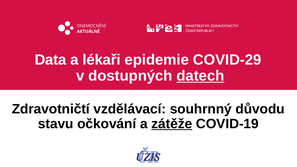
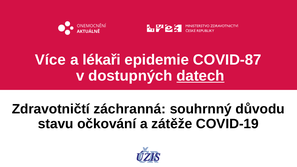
Data: Data -> Více (50, 60)
COVID-29: COVID-29 -> COVID-87 (227, 60)
vzdělávací: vzdělávací -> záchranná (130, 109)
zátěže underline: present -> none (172, 124)
